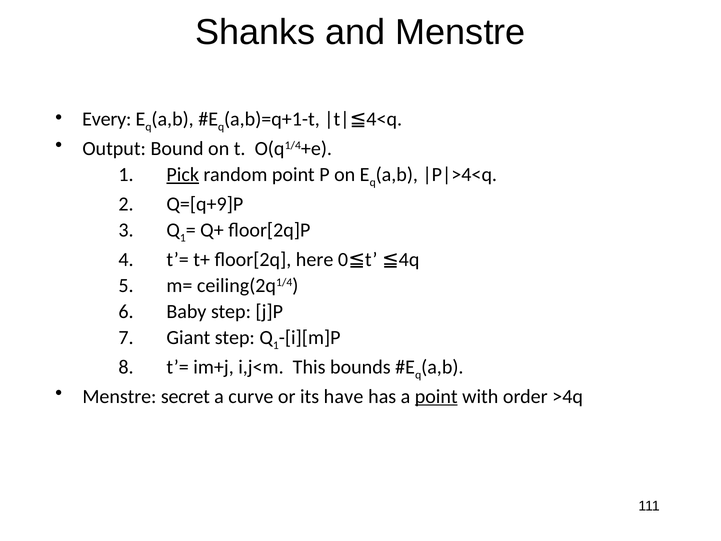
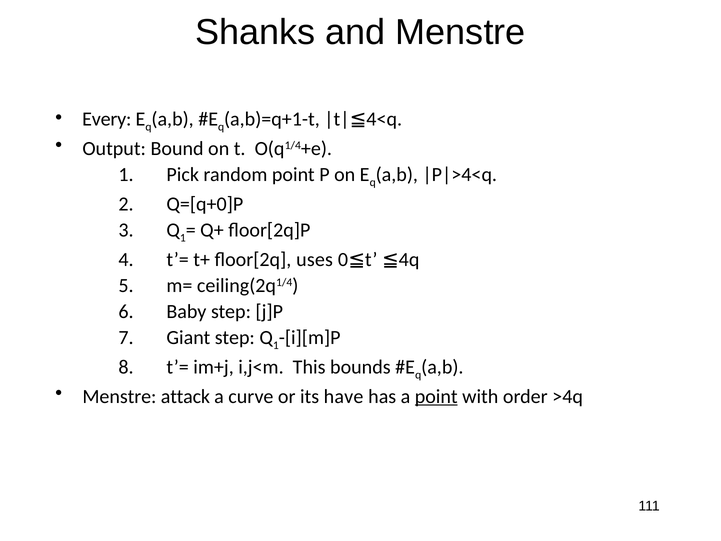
Pick underline: present -> none (183, 175)
Q=[q+9]P: Q=[q+9]P -> Q=[q+0]P (205, 204)
here: here -> uses (315, 259)
secret: secret -> attack (185, 396)
